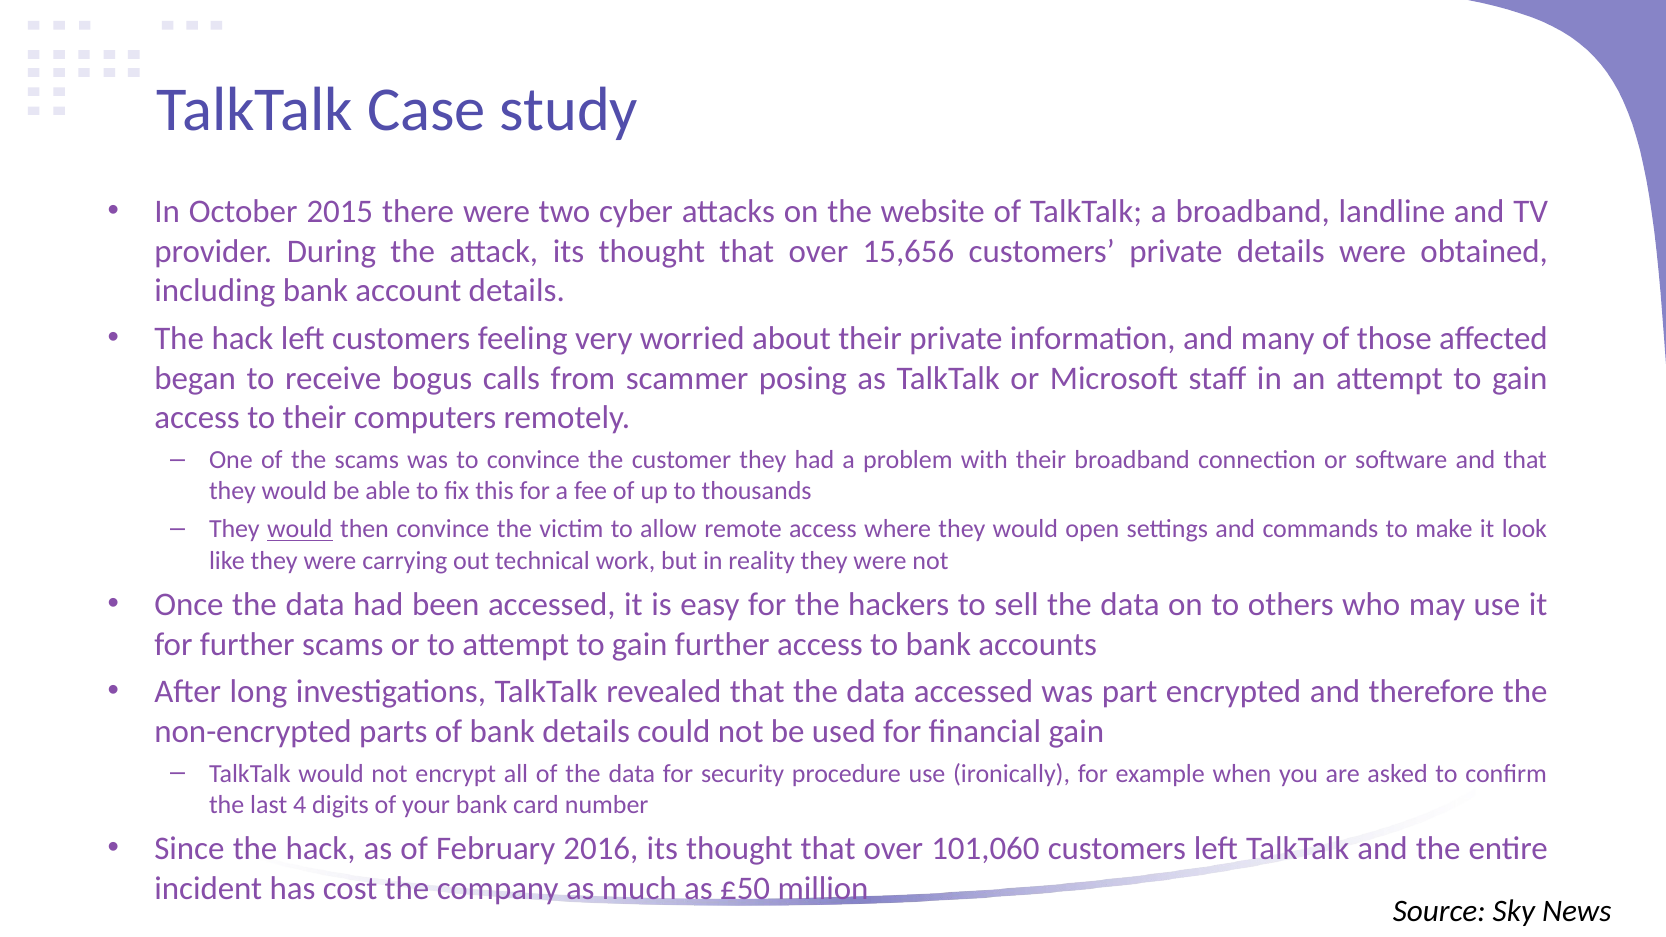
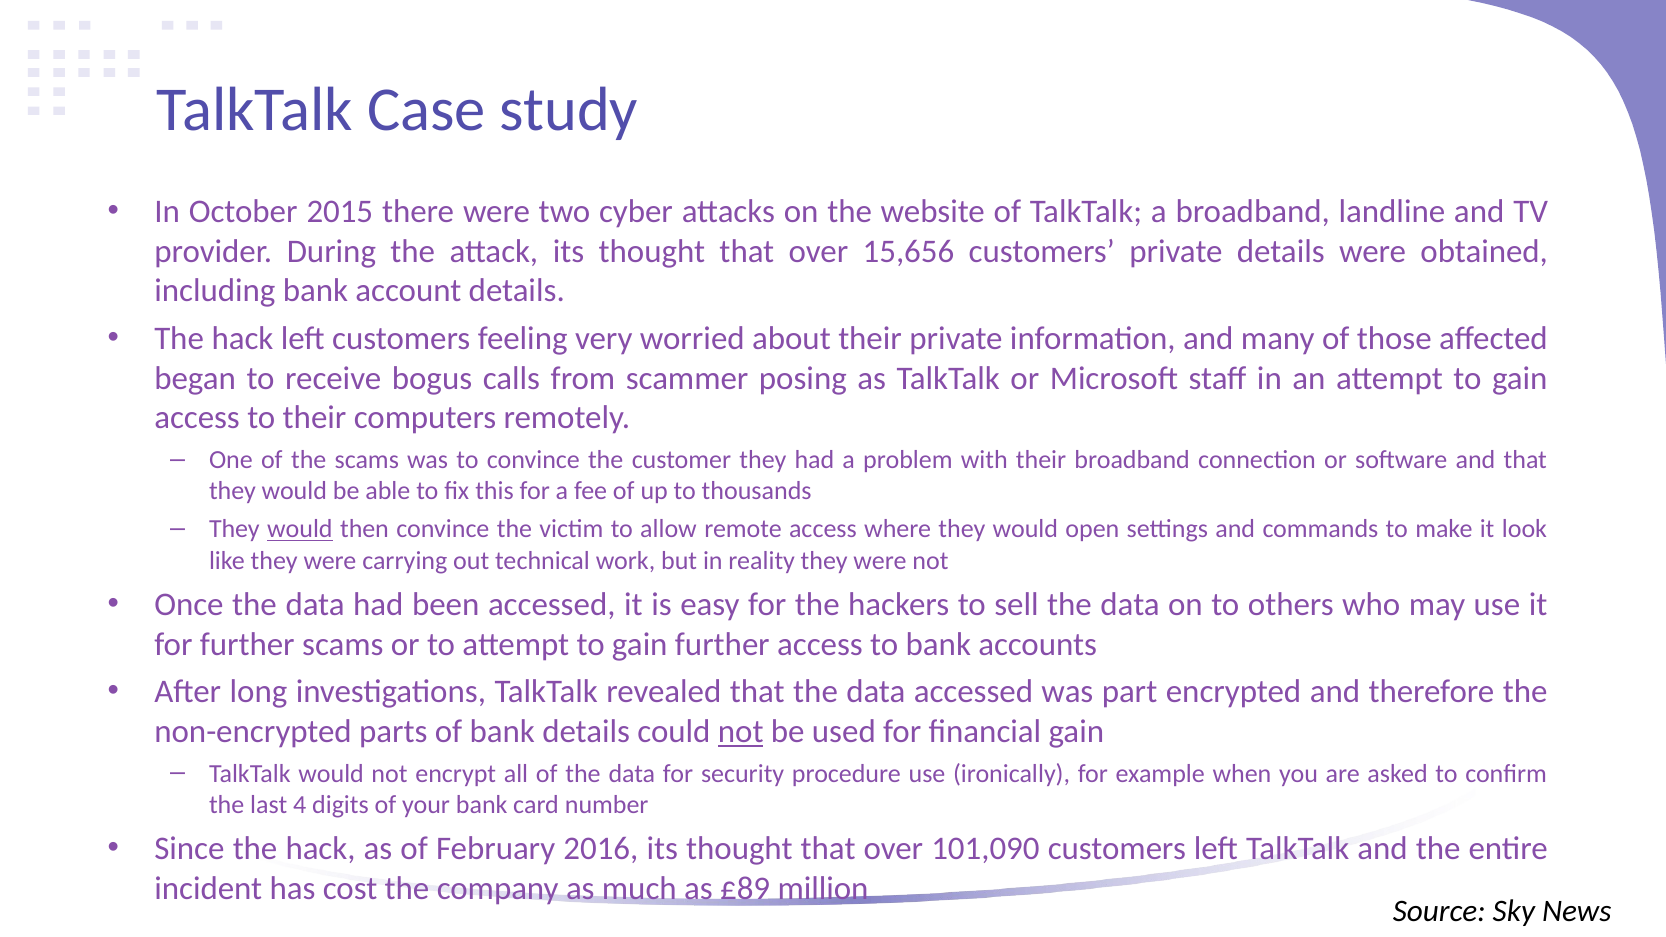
not underline: none -> present (741, 732)
101,060: 101,060 -> 101,090 (985, 849)
£50: £50 -> £89 (745, 889)
